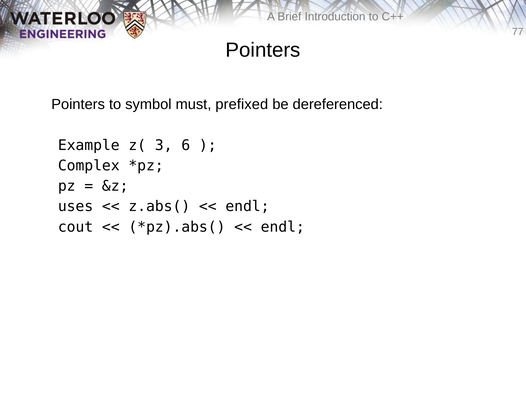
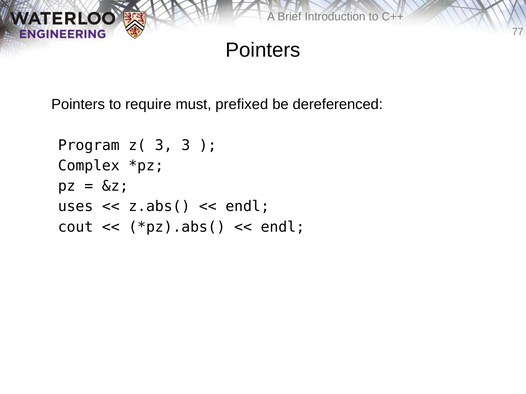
symbol: symbol -> require (148, 104)
Example: Example -> Program (89, 145)
3 6: 6 -> 3 (186, 145)
